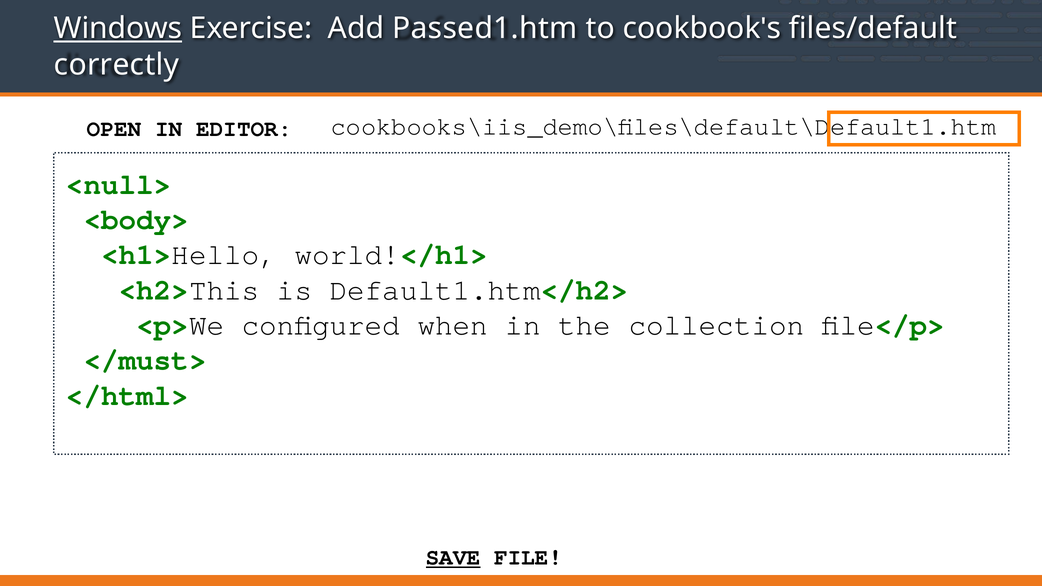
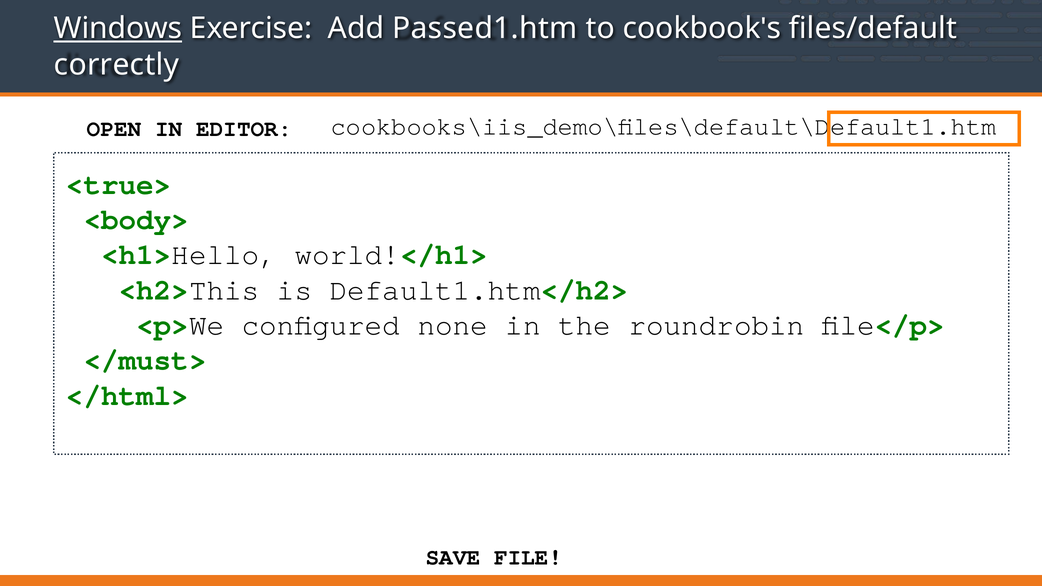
<null>: <null> -> <true> (119, 184)
when: when -> none (453, 325)
collection: collection -> roundrobin (716, 325)
SAVE underline: present -> none (453, 558)
